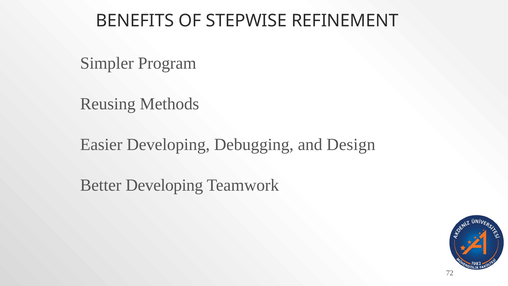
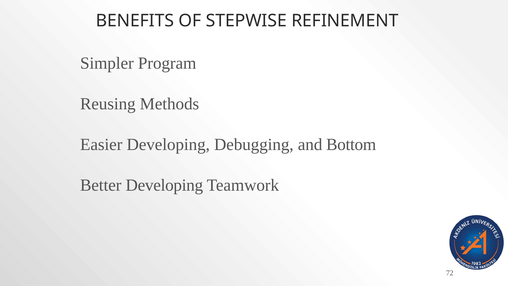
Design: Design -> Bottom (351, 145)
